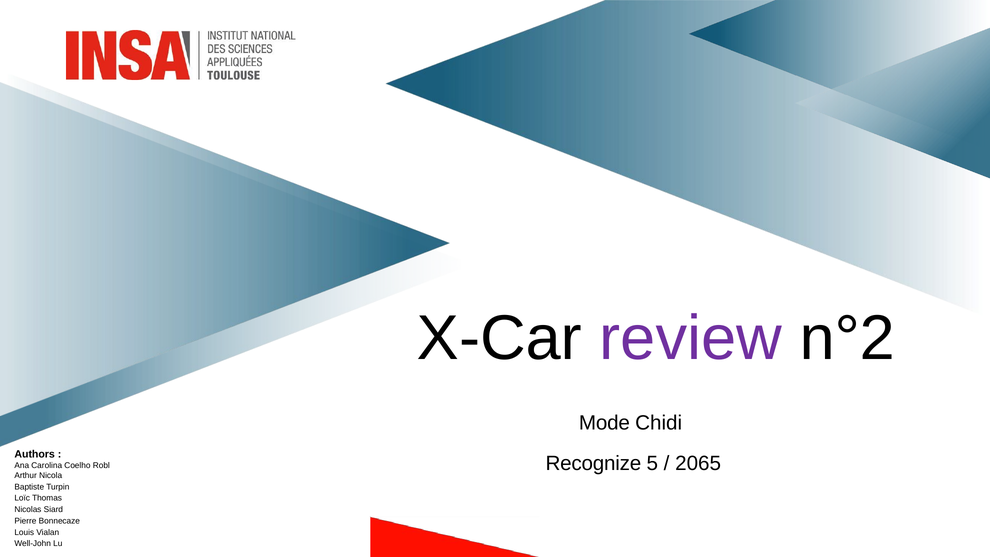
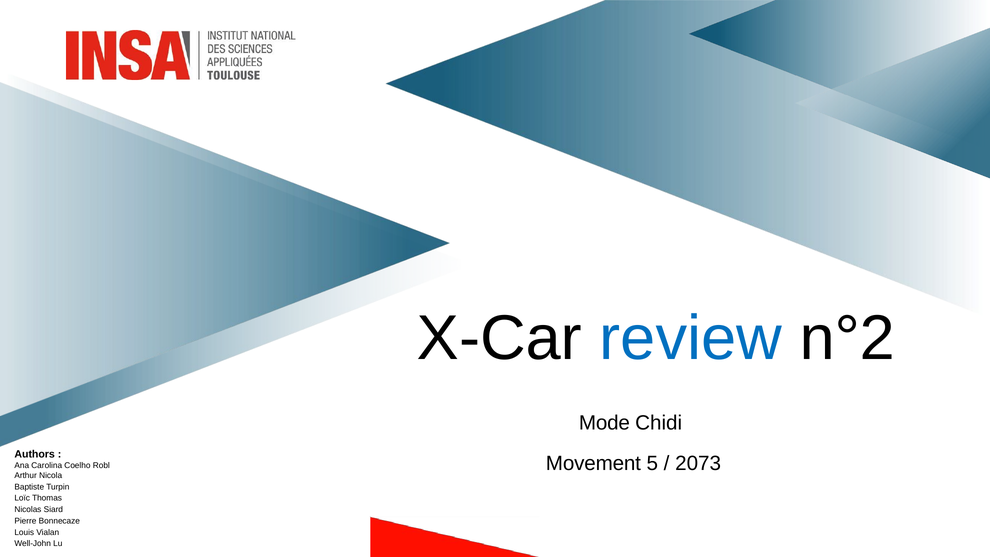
review colour: purple -> blue (691, 338)
Recognize: Recognize -> Movement (593, 463)
2065: 2065 -> 2073 (698, 463)
